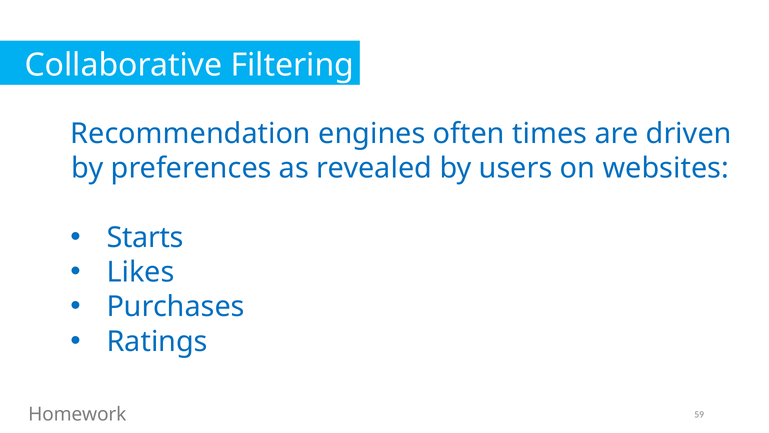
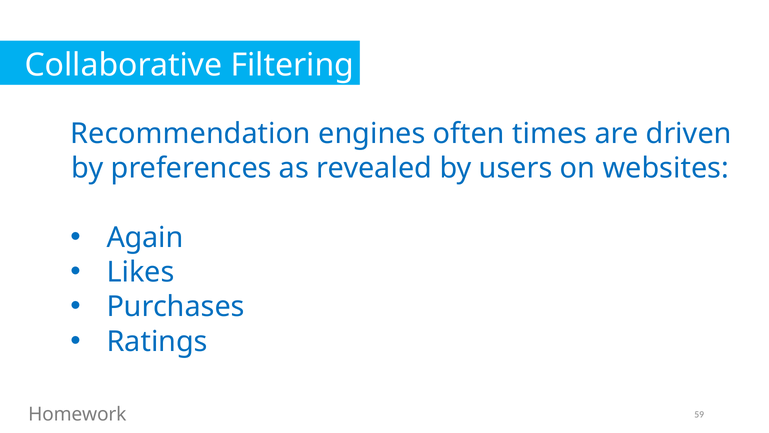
Starts: Starts -> Again (145, 237)
